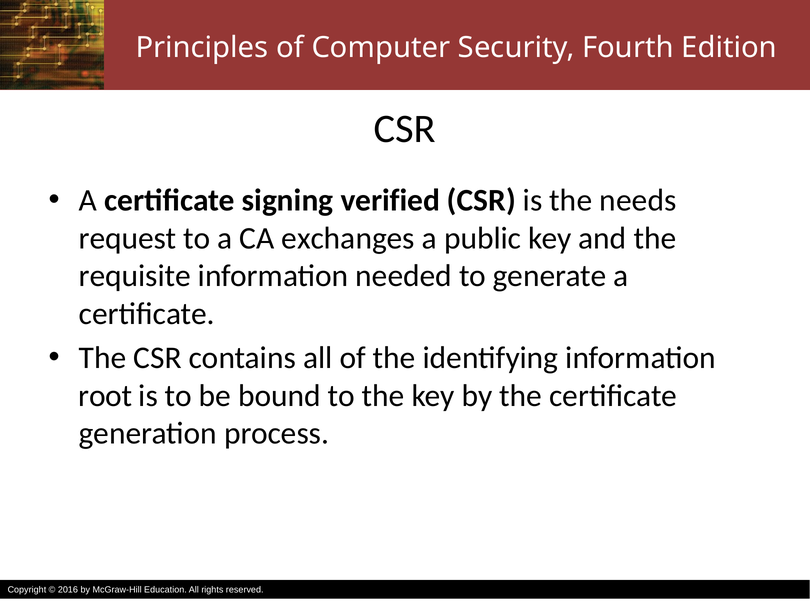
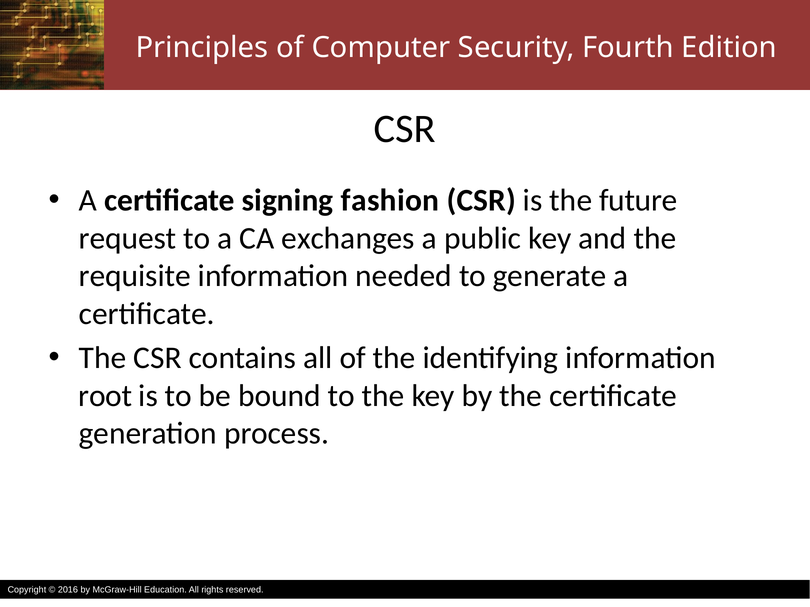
verified: verified -> fashion (390, 201)
needs: needs -> future (638, 201)
